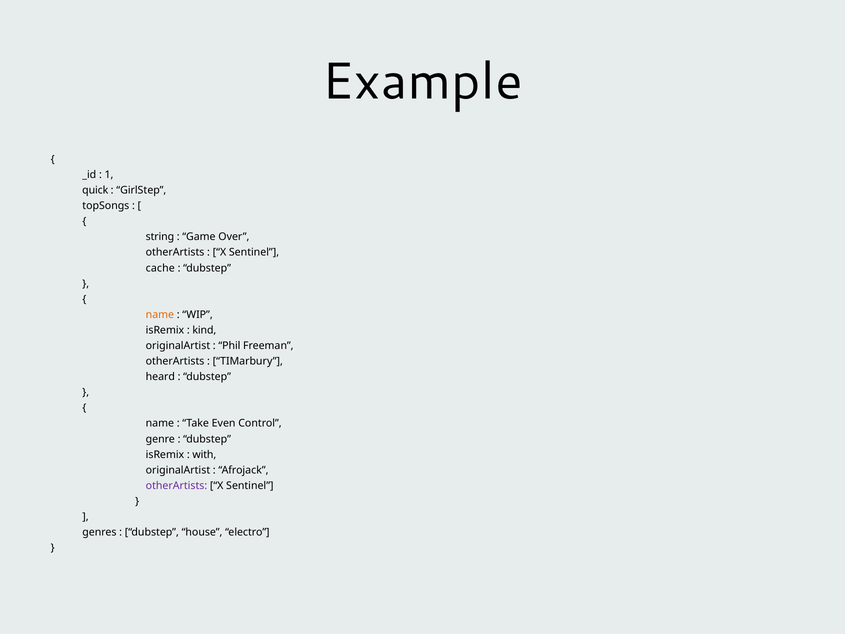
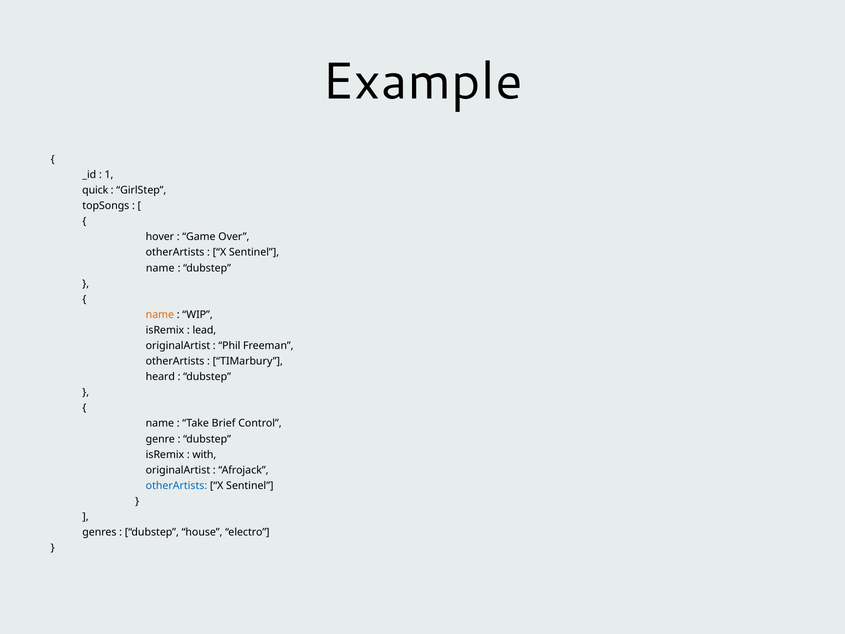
string: string -> hover (160, 237)
cache: cache -> name (160, 268)
kind: kind -> lead (204, 330)
Even: Even -> Brief (224, 423)
otherArtists colour: purple -> blue (176, 485)
